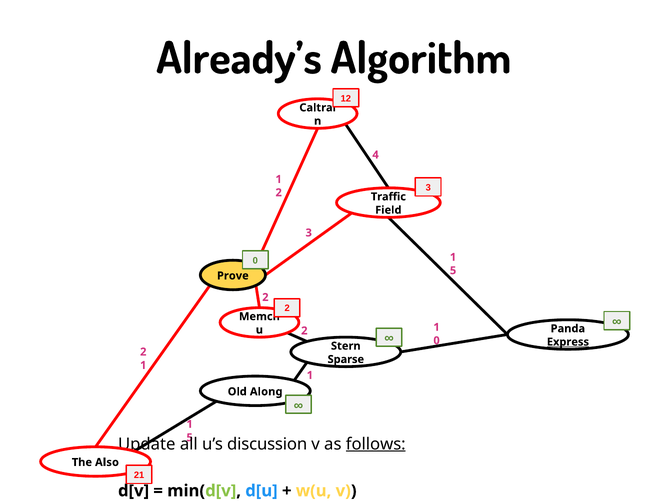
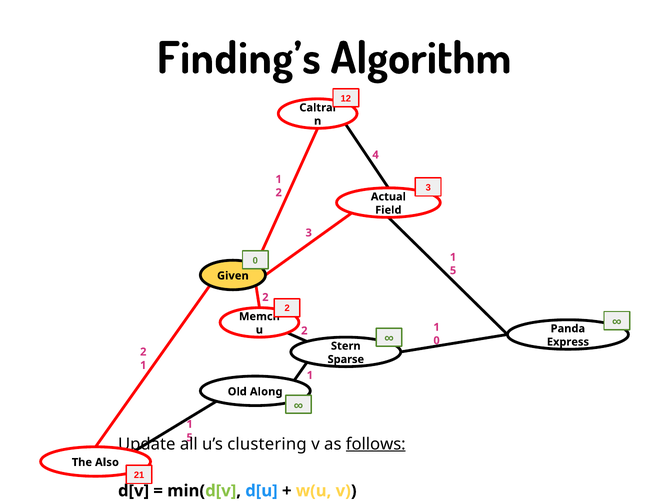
Already’s: Already’s -> Finding’s (239, 59)
Traffic: Traffic -> Actual (388, 197)
Prove: Prove -> Given (233, 276)
Express underline: present -> none (568, 342)
discussion: discussion -> clustering (267, 444)
